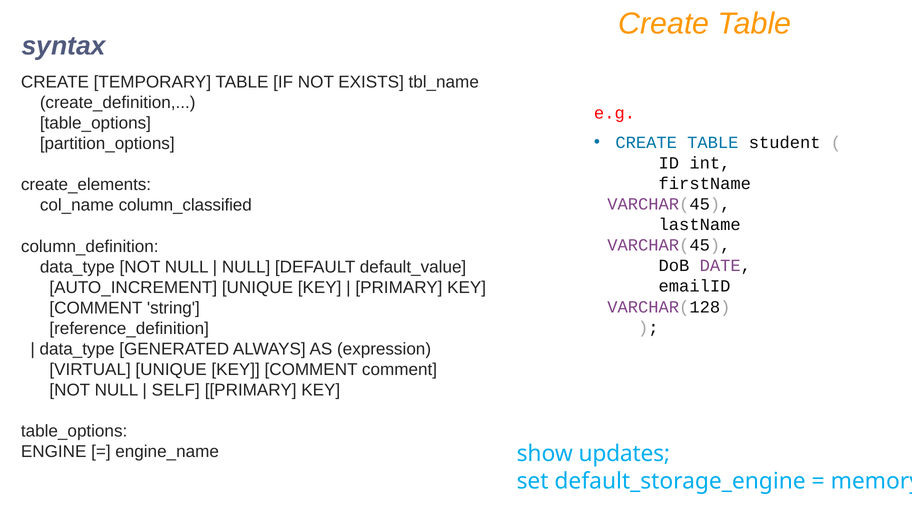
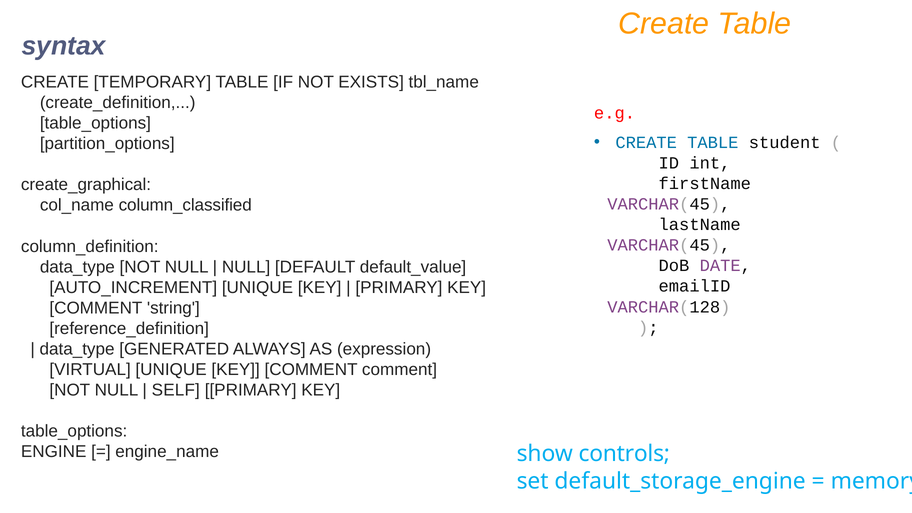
create_elements: create_elements -> create_graphical (86, 185)
updates: updates -> controls (624, 454)
